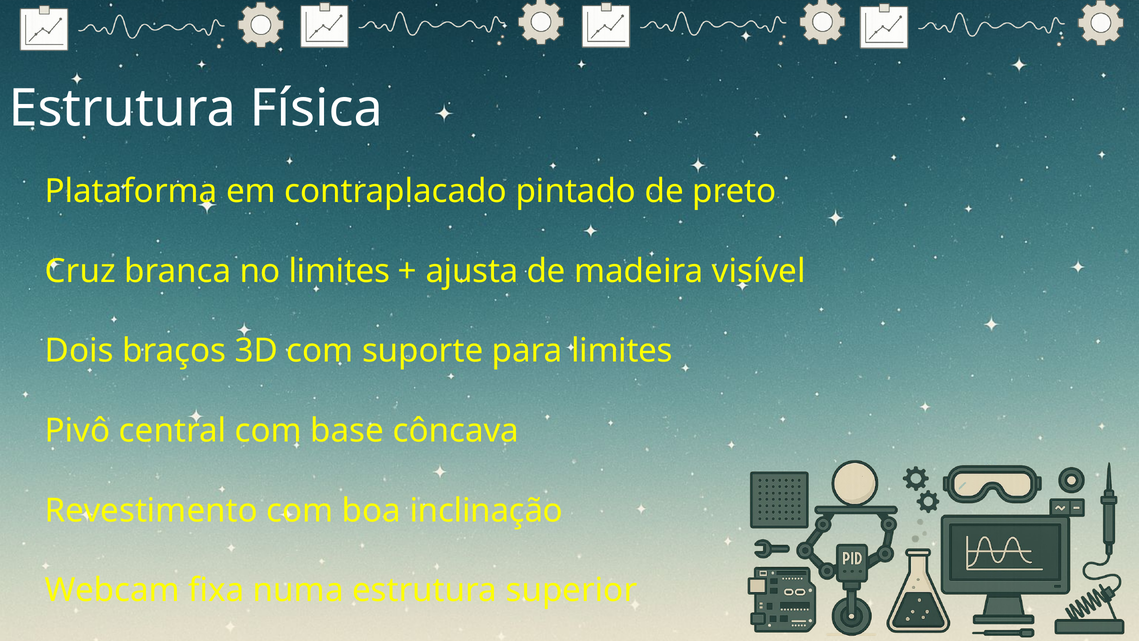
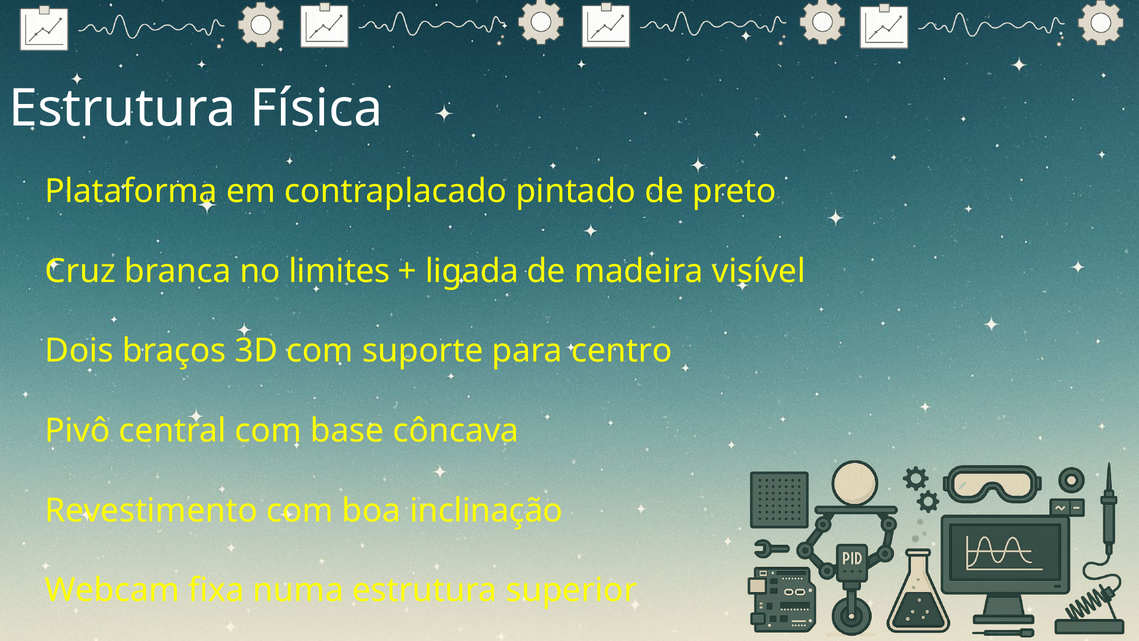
ajusta: ajusta -> ligada (472, 271)
para limites: limites -> centro (622, 351)
